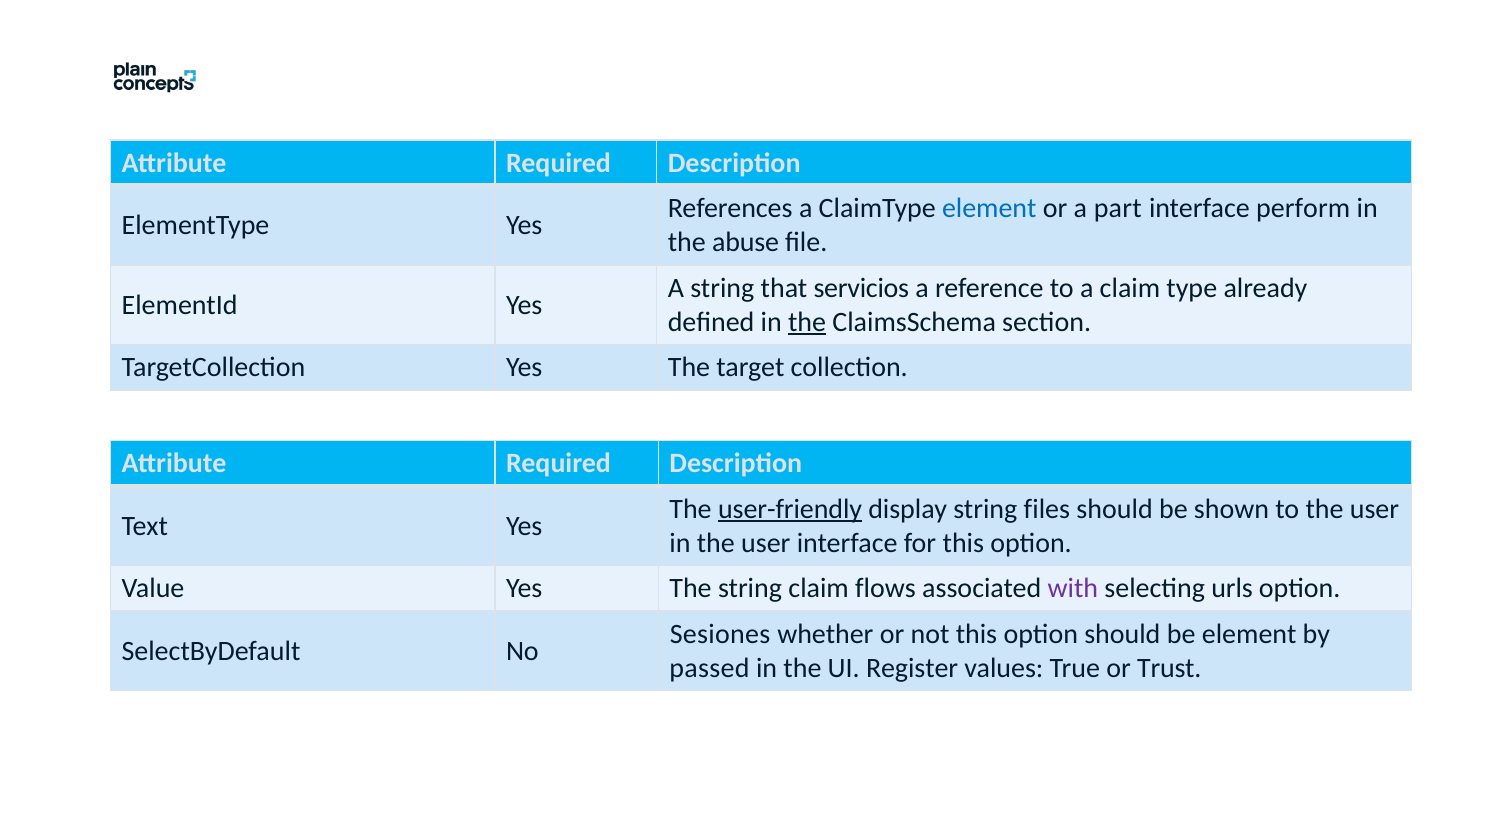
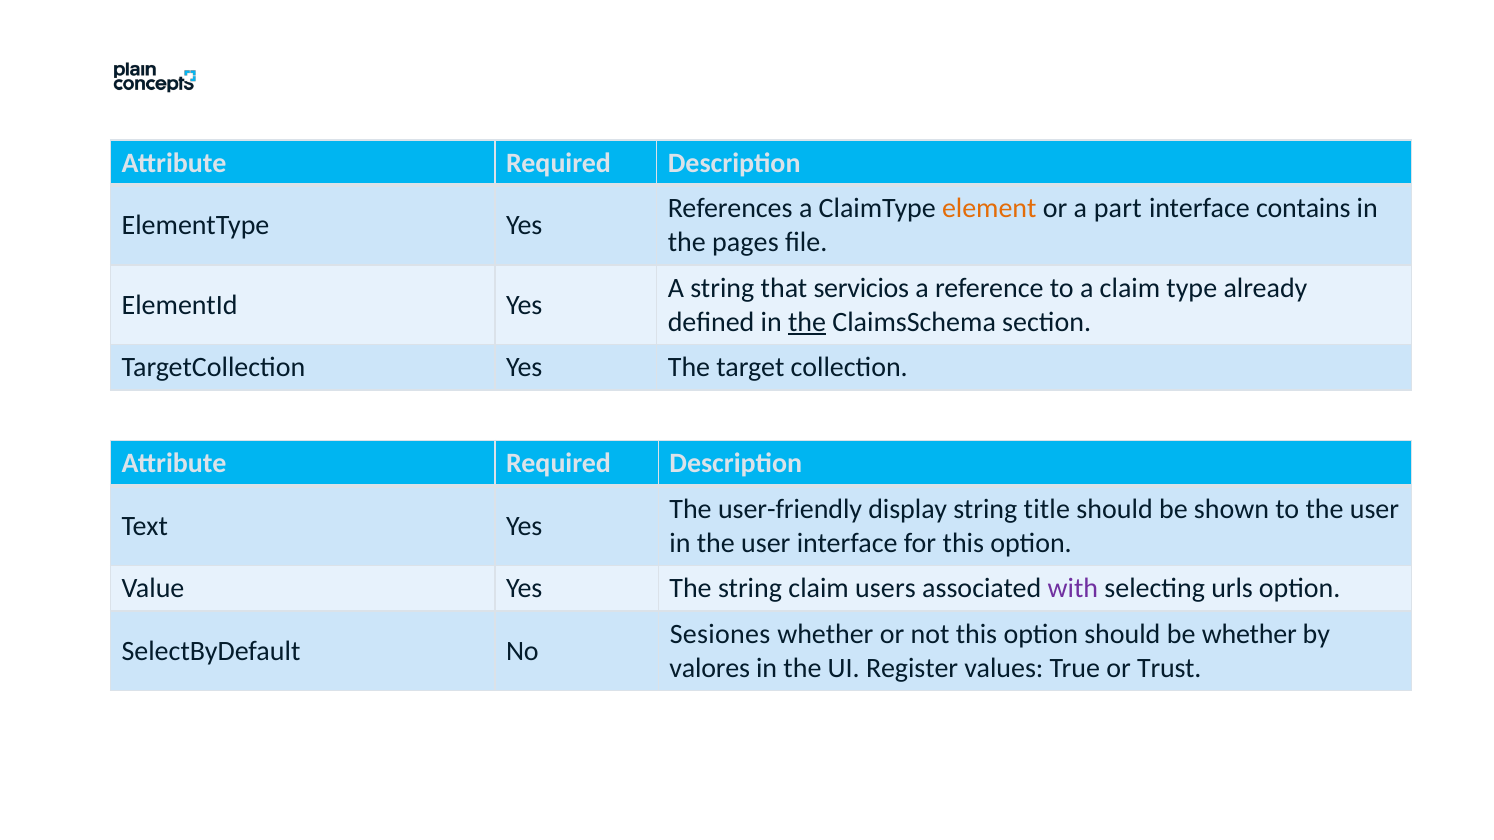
element colour: blue -> orange (989, 208)
perform: perform -> contains (1303, 208)
abuse: abuse -> pages (745, 243)
user-friendly underline: present -> none (790, 509)
files: files -> title (1047, 509)
flows: flows -> users (885, 589)
be element: element -> whether (1249, 634)
passed: passed -> valores (710, 668)
